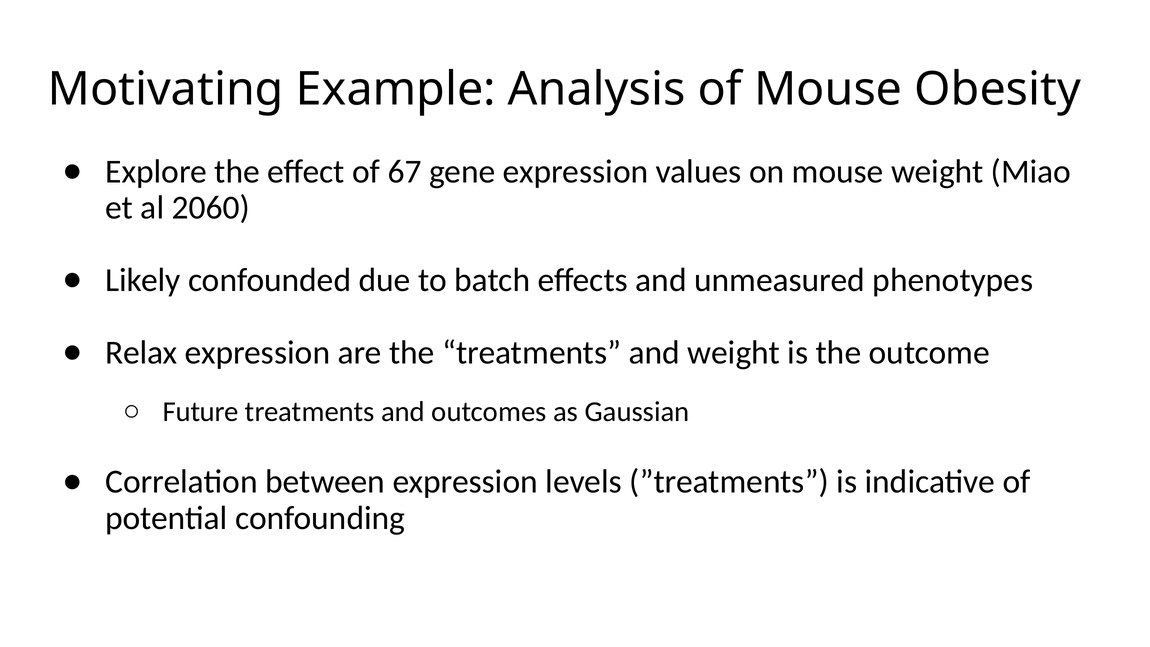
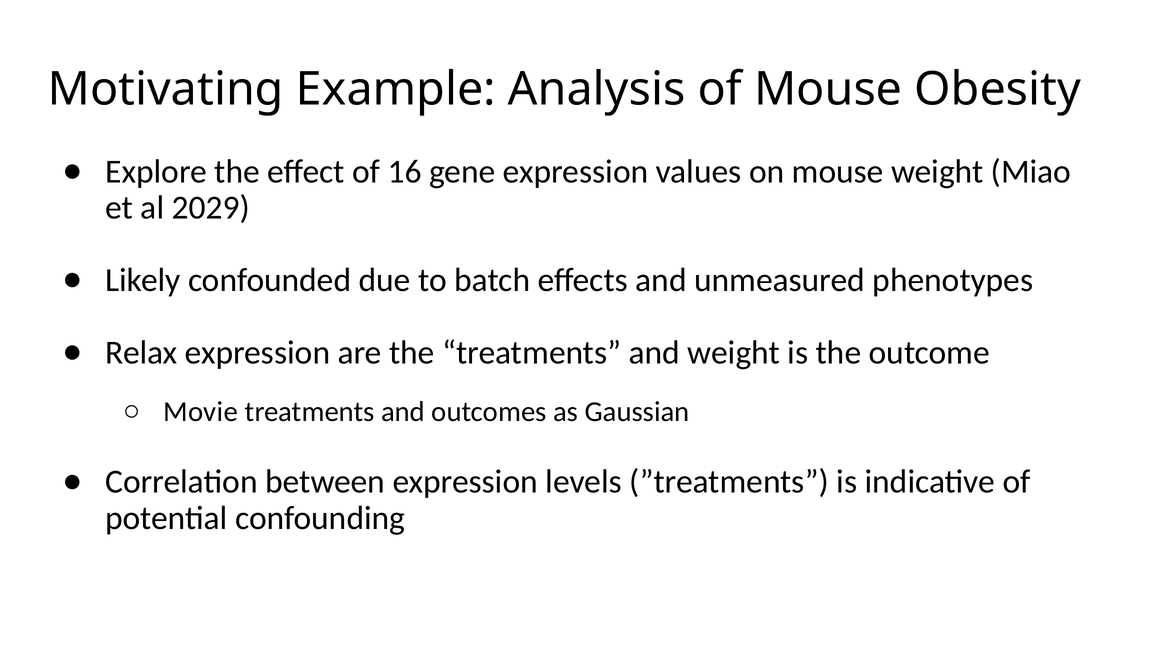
67: 67 -> 16 (405, 171)
2060: 2060 -> 2029 (211, 208)
Future: Future -> Movie (201, 412)
